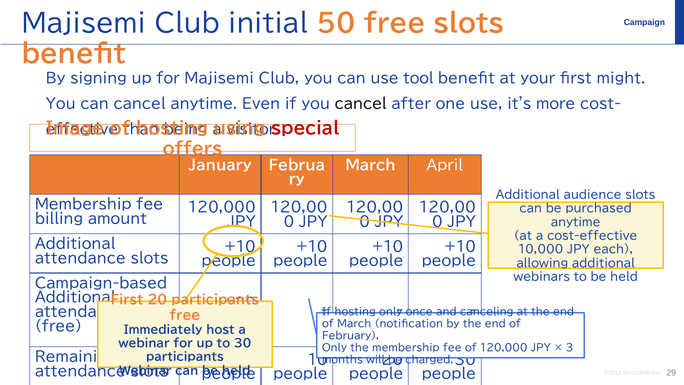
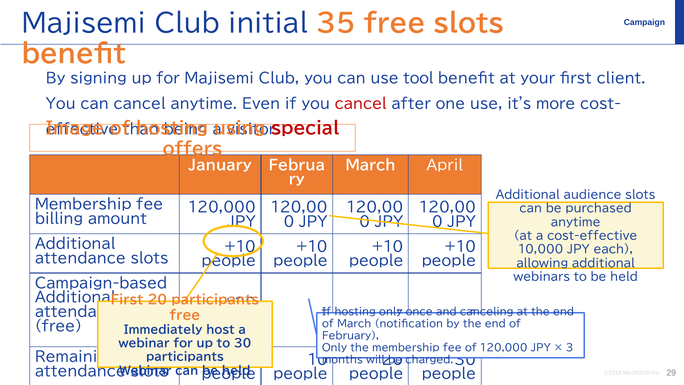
50: 50 -> 35 (336, 24)
might: might -> client (621, 78)
cancel colour: black -> red (361, 104)
